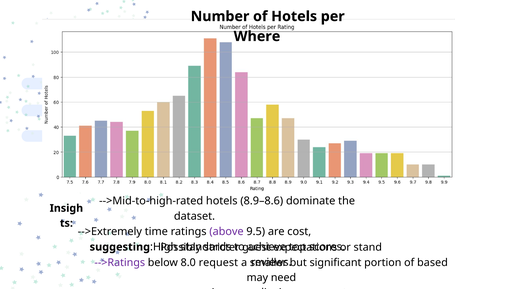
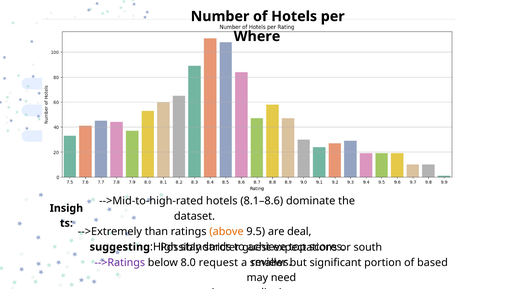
8.9–8.6: 8.9–8.6 -> 8.1–8.6 (262, 201)
time: time -> than (156, 232)
above colour: purple -> orange (227, 232)
cost: cost -> deal (299, 232)
stand: stand -> south (368, 247)
